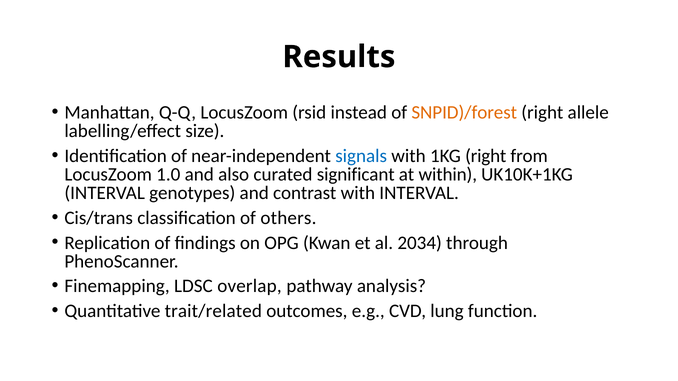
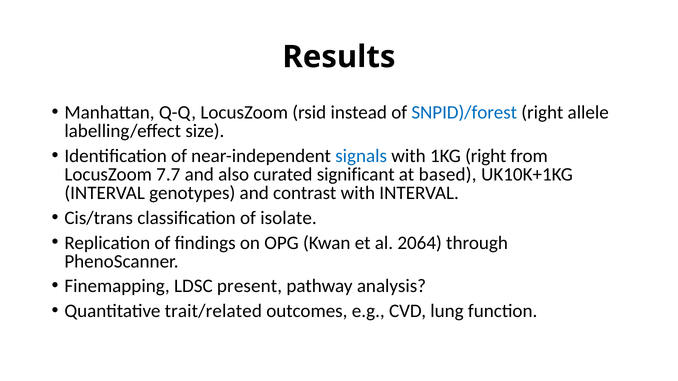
SNPID)/forest colour: orange -> blue (464, 113)
1.0: 1.0 -> 7.7 (168, 175)
within: within -> based (448, 175)
others: others -> isolate (289, 218)
2034: 2034 -> 2064 (420, 243)
overlap: overlap -> present (250, 286)
